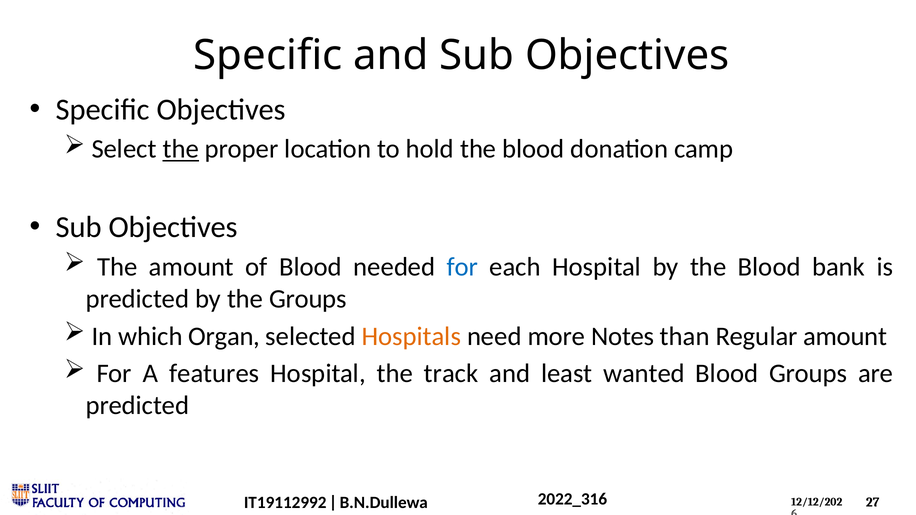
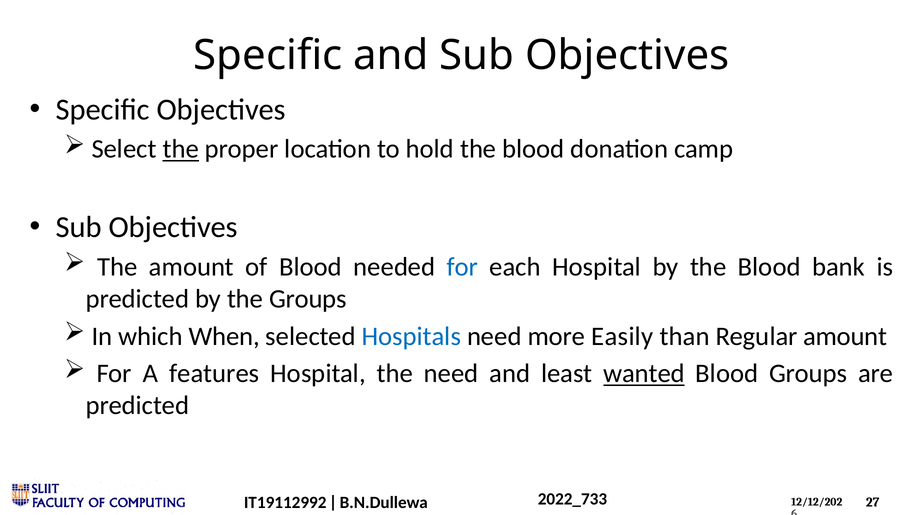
Organ: Organ -> When (224, 336)
Hospitals colour: orange -> blue (411, 336)
Notes: Notes -> Easily (622, 336)
the track: track -> need (451, 374)
wanted underline: none -> present (644, 374)
2022_316: 2022_316 -> 2022_733 (572, 499)
